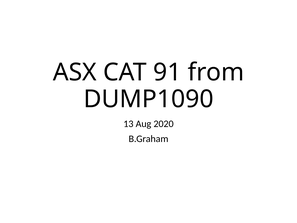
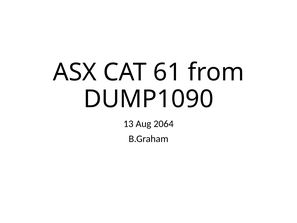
91: 91 -> 61 (167, 72)
2020: 2020 -> 2064 (164, 124)
